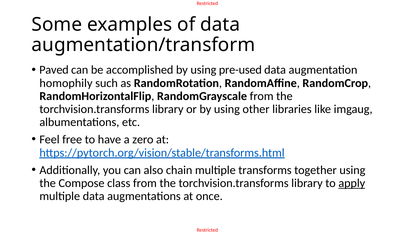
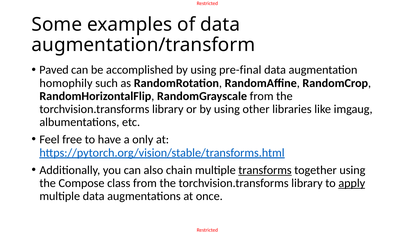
pre-used: pre-used -> pre-final (240, 70)
zero: zero -> only (143, 140)
transforms underline: none -> present (265, 170)
